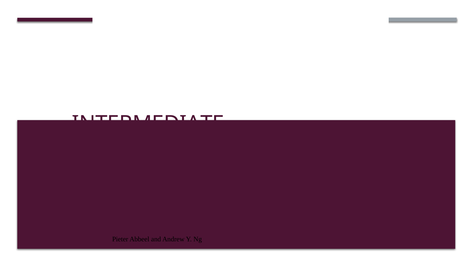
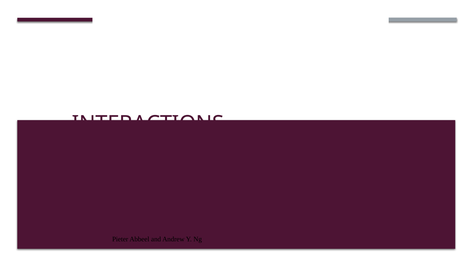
INTERMEDIATE: INTERMEDIATE -> INTERACTIONS (148, 123)
